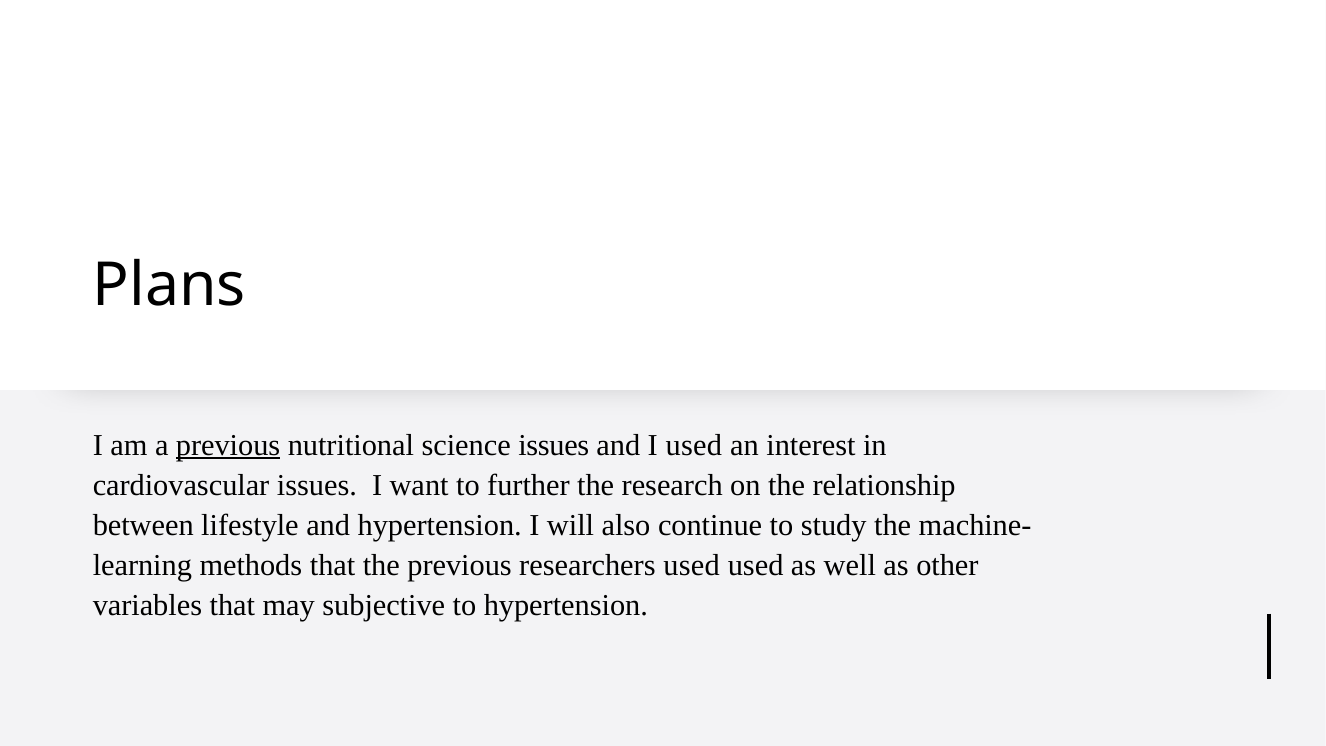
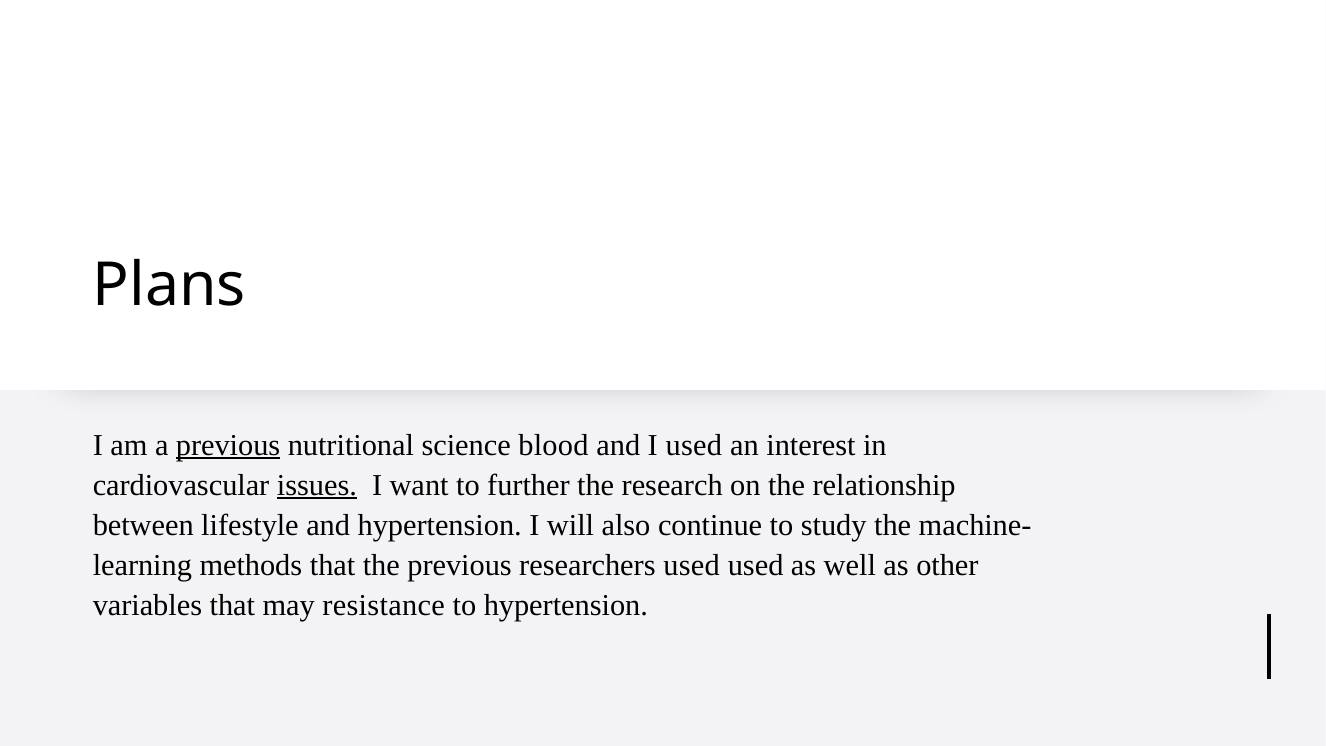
science issues: issues -> blood (553, 445)
issues underline: none -> present (317, 485)
subjective: subjective -> resistance (384, 605)
